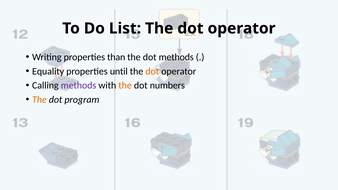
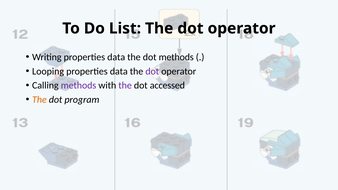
Writing properties than: than -> data (116, 57)
Equality: Equality -> Looping (48, 71)
until: until -> data (119, 71)
dot colour: orange -> purple (152, 71)
the colour: orange -> purple (125, 85)
numbers: numbers -> accessed (167, 85)
